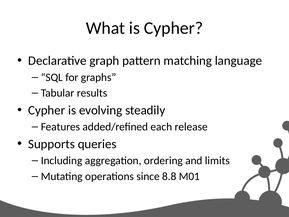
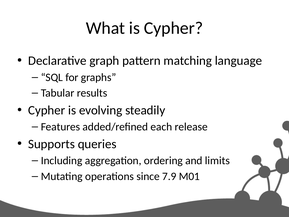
8.8: 8.8 -> 7.9 (169, 176)
